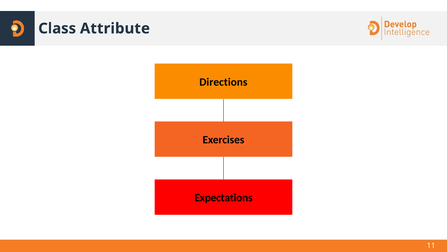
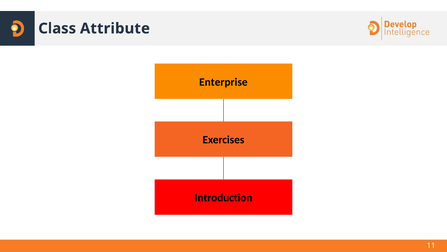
Directions: Directions -> Enterprise (223, 82)
Expectations: Expectations -> Introduction (223, 197)
